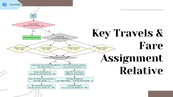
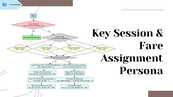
Travels: Travels -> Session (133, 33)
Relative: Relative -> Persona (141, 71)
